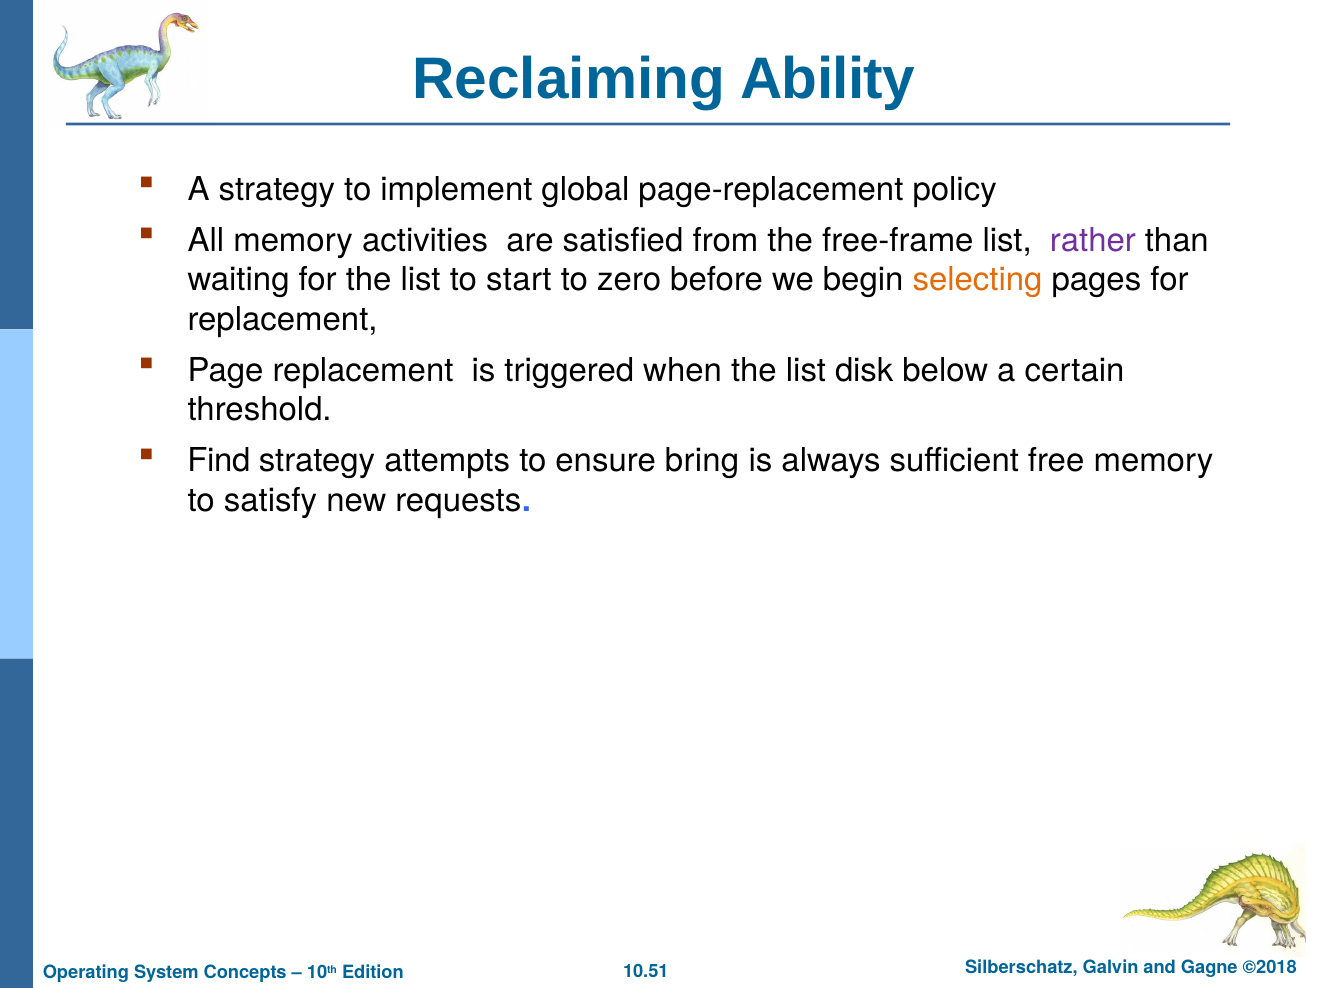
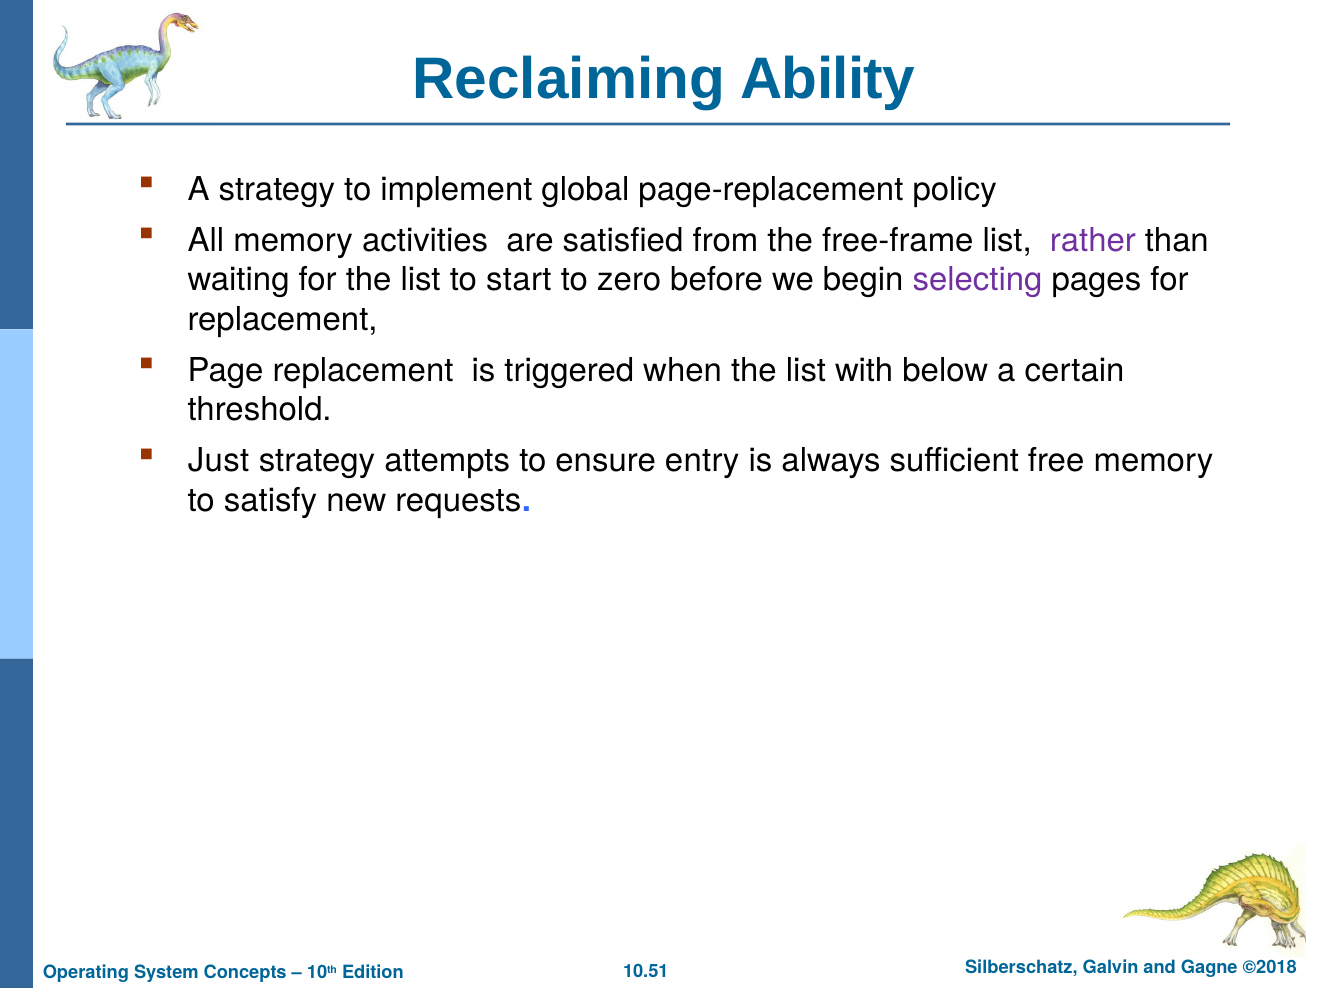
selecting colour: orange -> purple (978, 280)
disk: disk -> with (864, 371)
Find: Find -> Just (219, 461)
bring: bring -> entry (702, 461)
